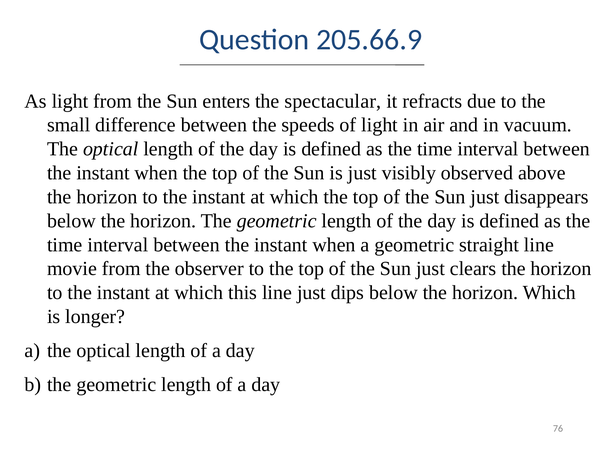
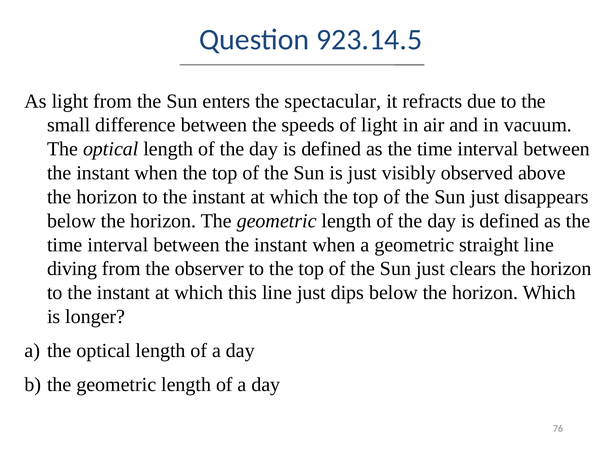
205.66.9: 205.66.9 -> 923.14.5 (369, 40)
movie: movie -> diving (72, 269)
